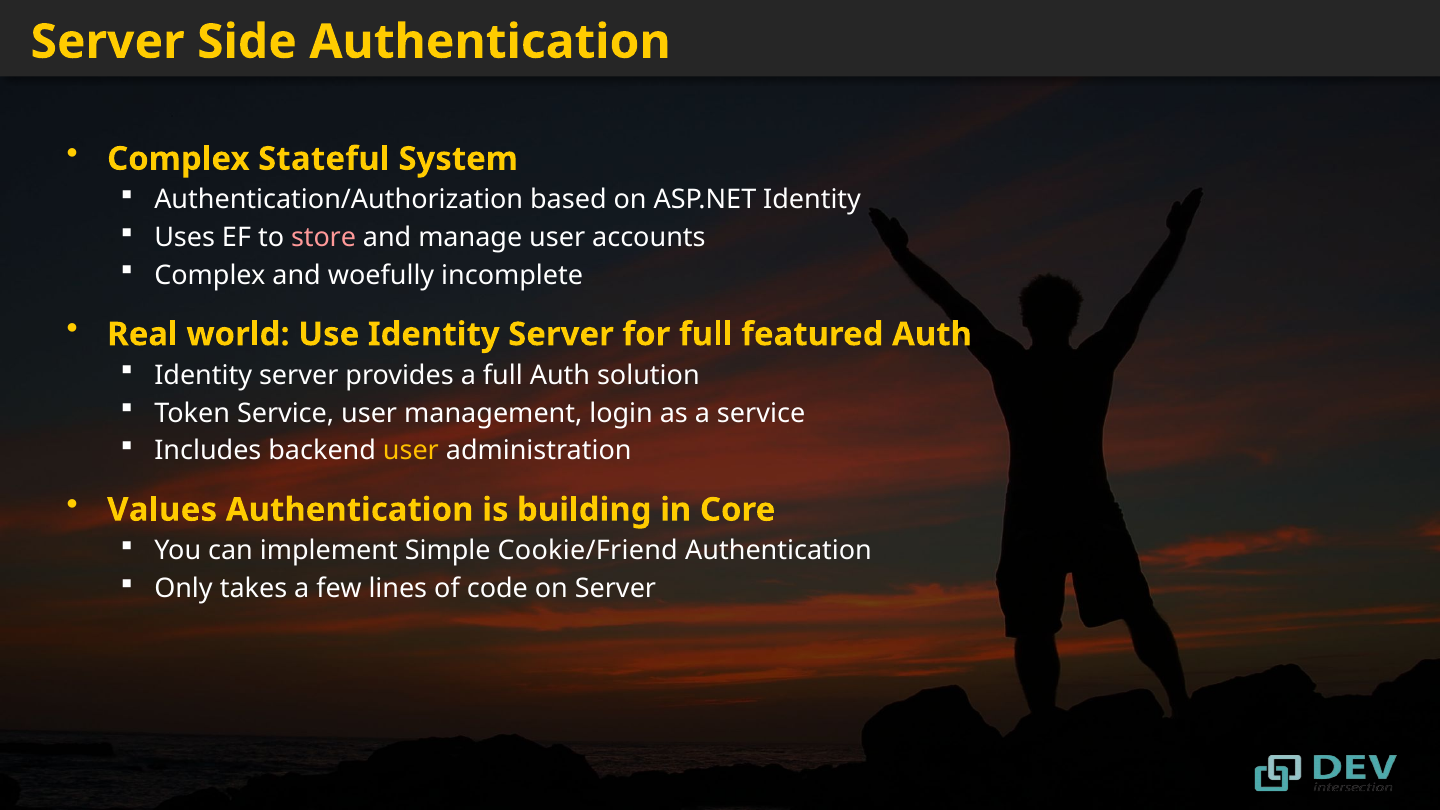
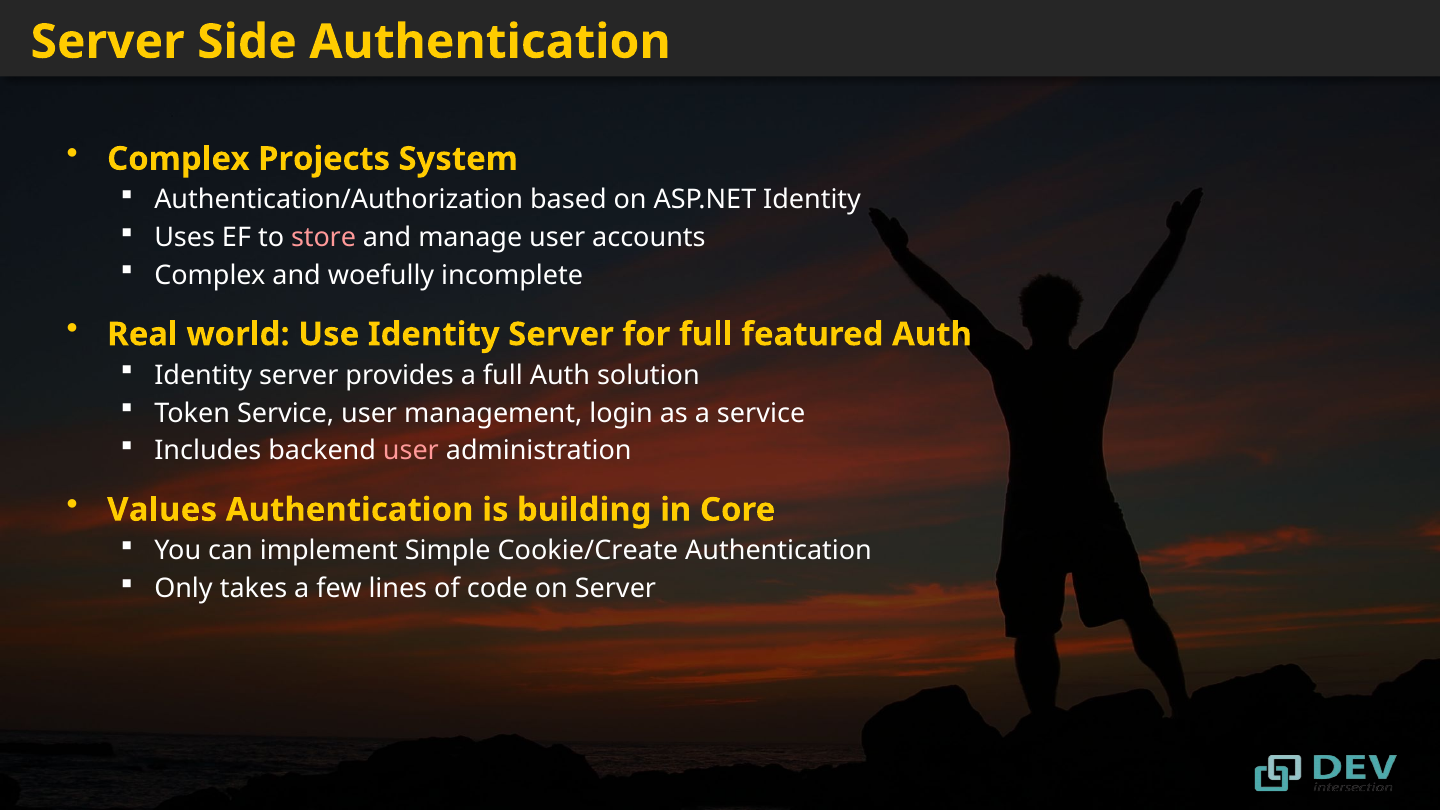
Stateful: Stateful -> Projects (324, 159)
user colour: yellow -> pink (411, 451)
Cookie/Friend: Cookie/Friend -> Cookie/Create (588, 551)
